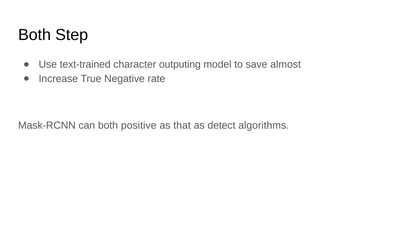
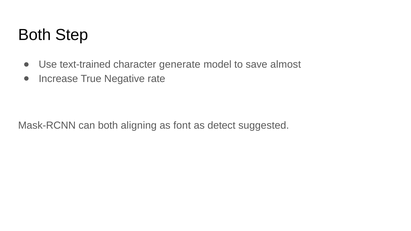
outputing: outputing -> generate (180, 65)
positive: positive -> aligning (139, 125)
that: that -> font (182, 125)
algorithms: algorithms -> suggested (264, 125)
